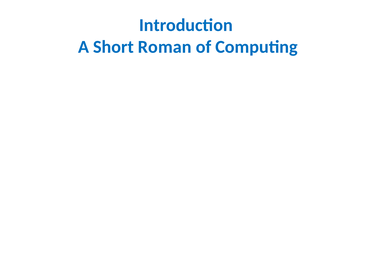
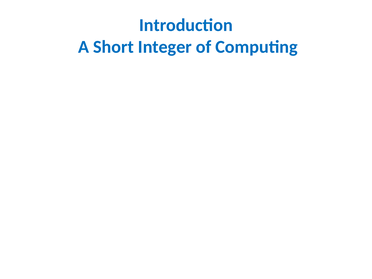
Roman: Roman -> Integer (165, 47)
